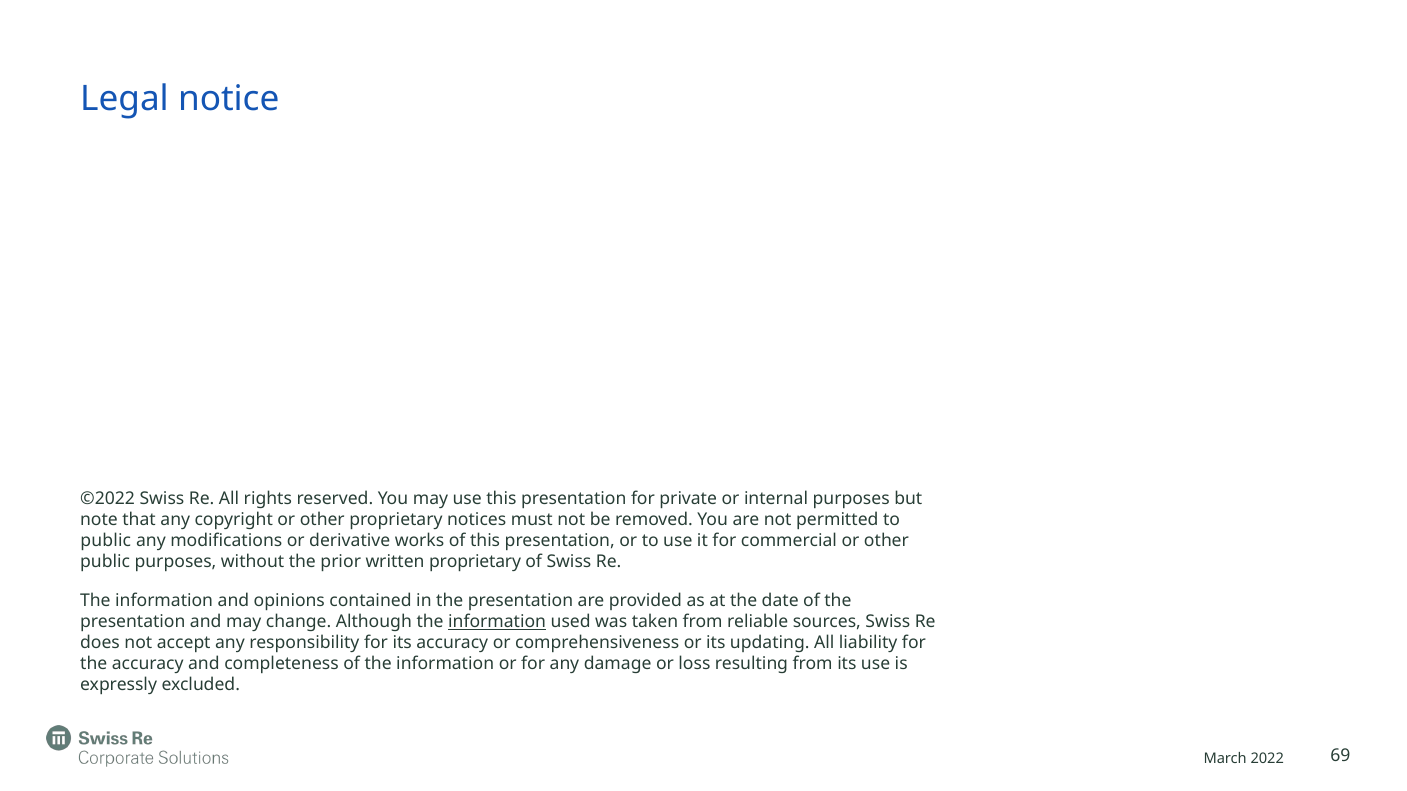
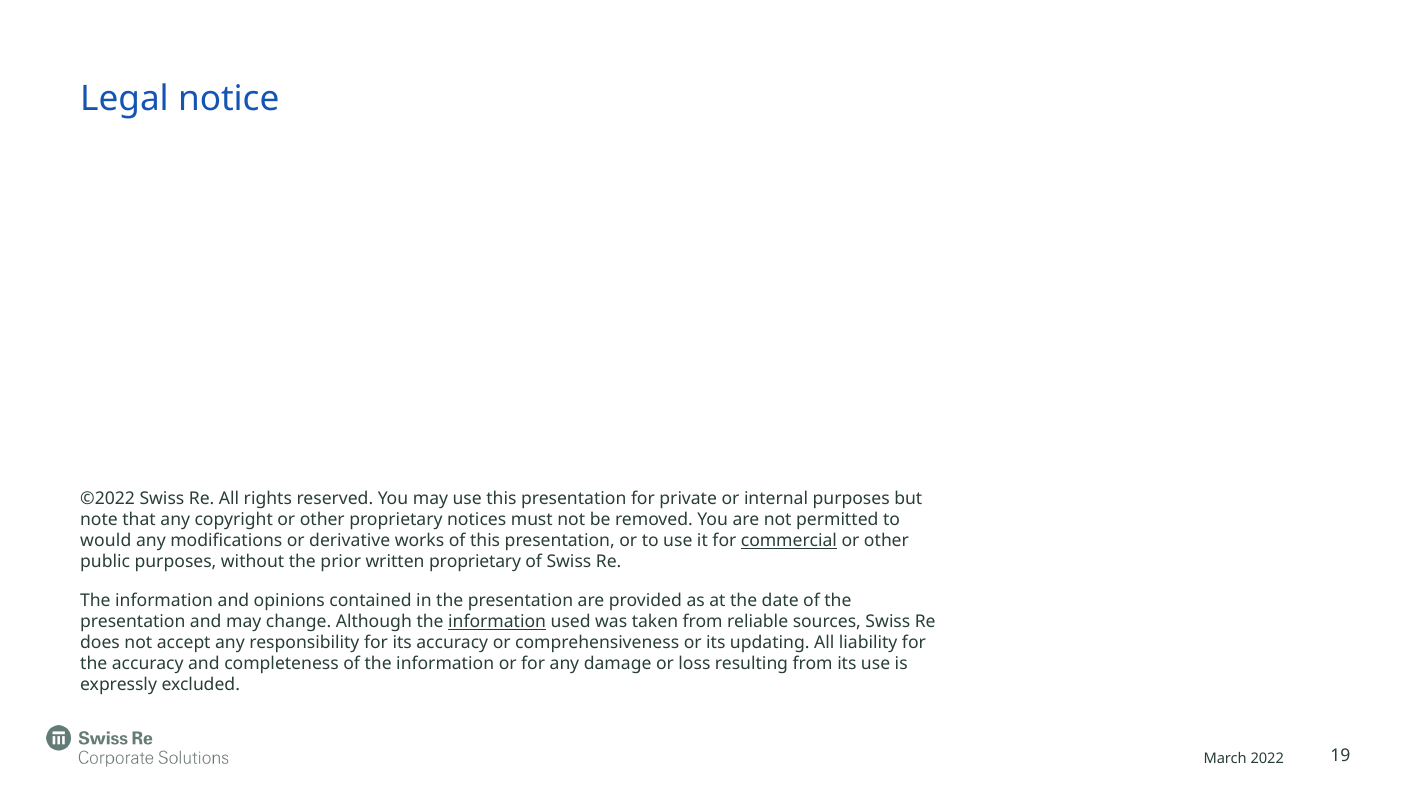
public: public -> would (106, 541)
commercial underline: none -> present (789, 541)
69: 69 -> 19 (1340, 756)
